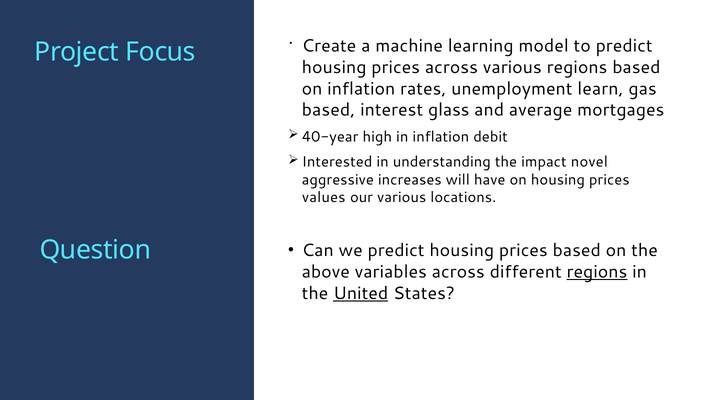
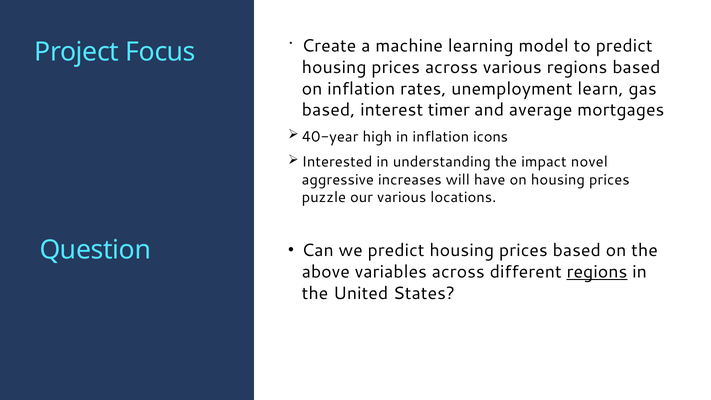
glass: glass -> timer (449, 110)
debit: debit -> icons (491, 137)
values: values -> puzzle (324, 198)
United underline: present -> none (361, 293)
